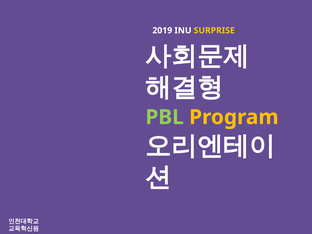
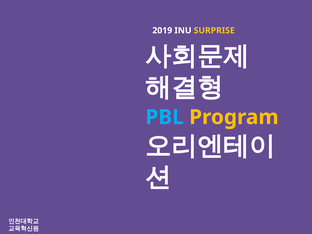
PBL colour: light green -> light blue (165, 117)
